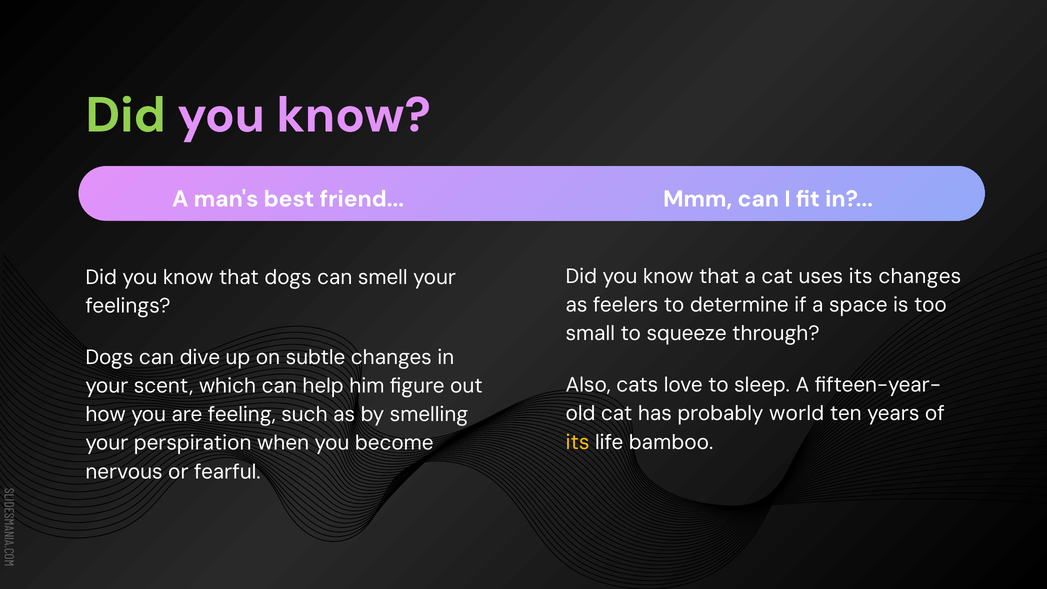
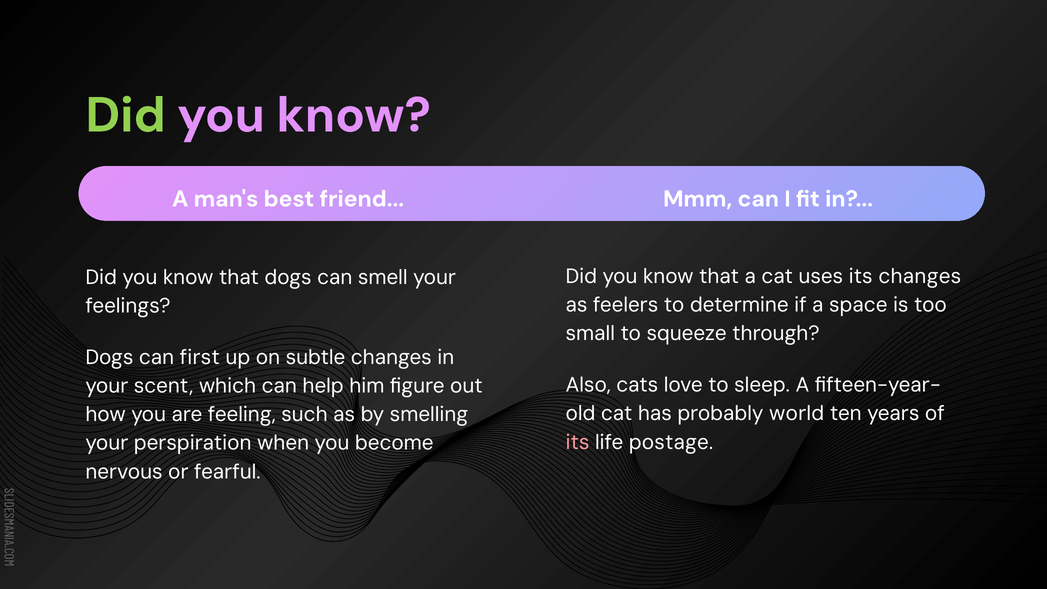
dive: dive -> first (200, 357)
its colour: yellow -> pink (578, 442)
bamboo: bamboo -> postage (671, 442)
